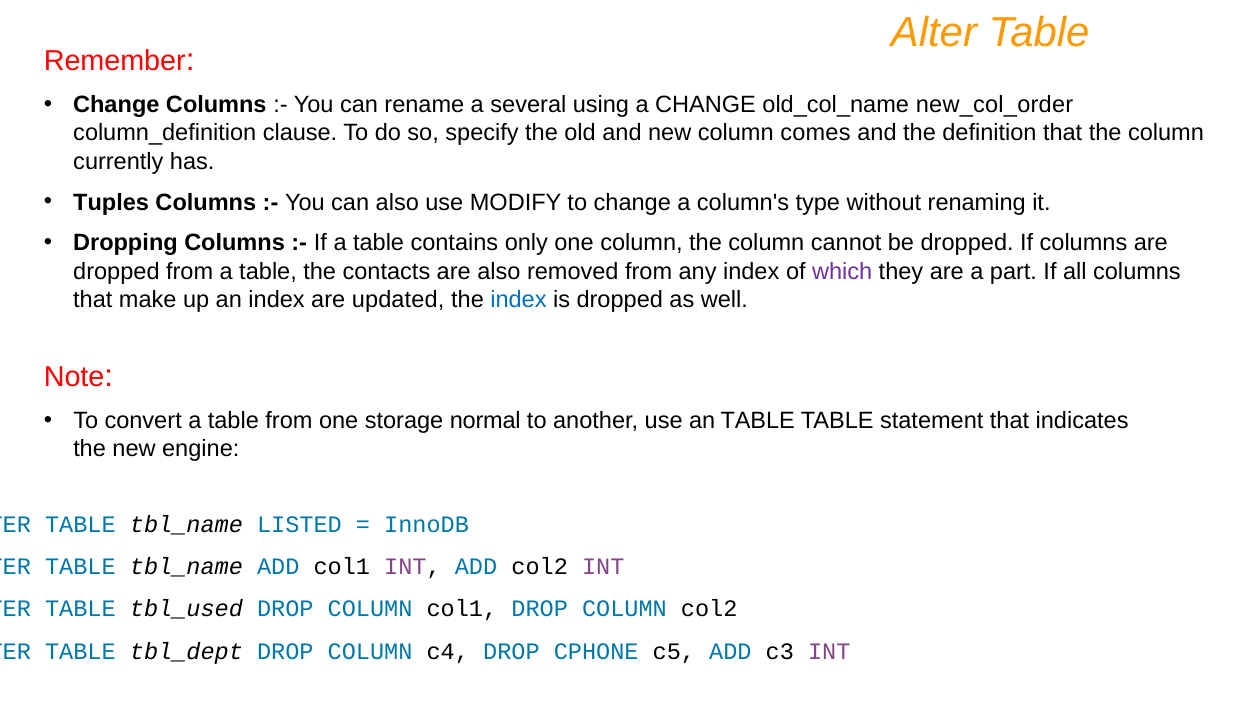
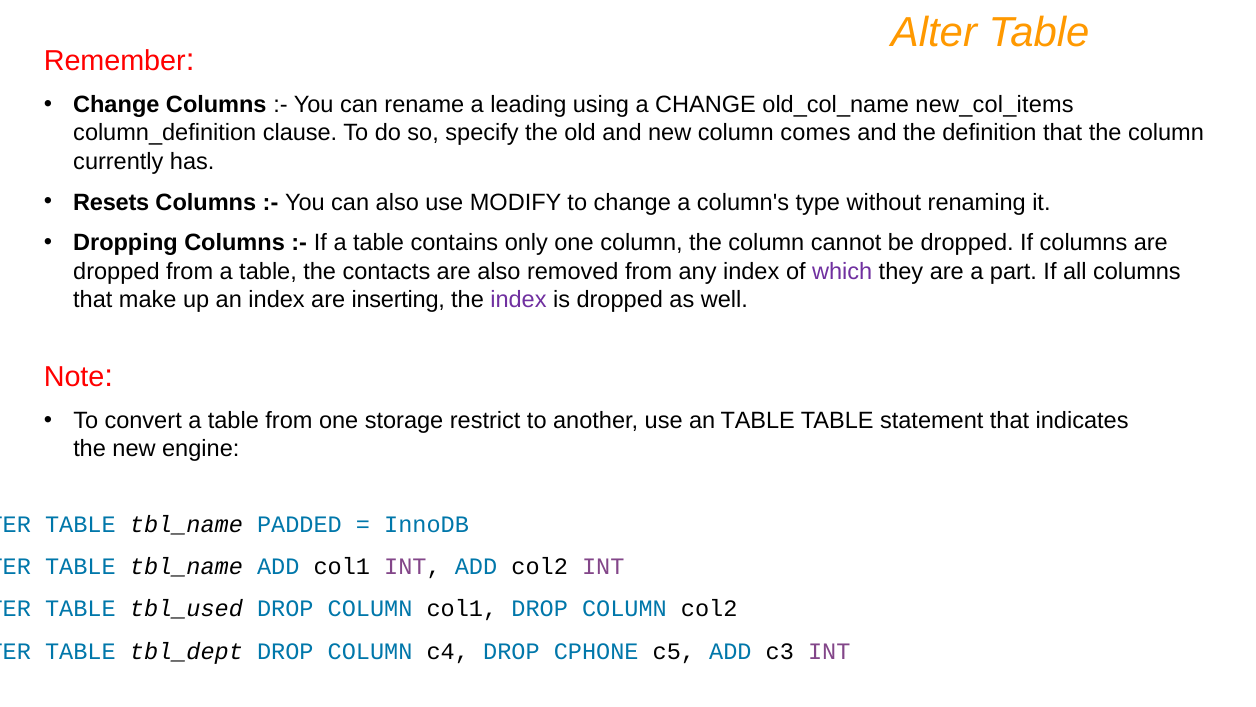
several: several -> leading (528, 105)
new_col_order: new_col_order -> new_col_items (995, 105)
Tuples: Tuples -> Resets (111, 202)
updated: updated -> inserting (398, 299)
index colour: blue -> purple (518, 299)
normal: normal -> restrict (485, 420)
LISTED: LISTED -> PADDED (299, 524)
